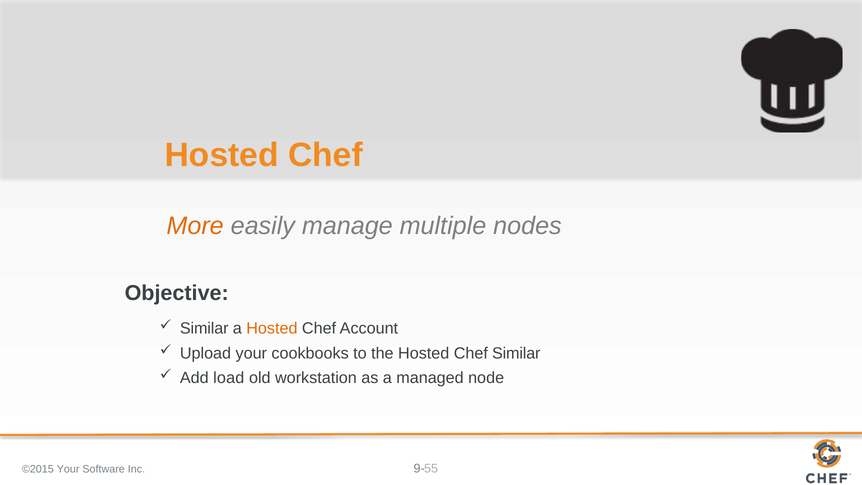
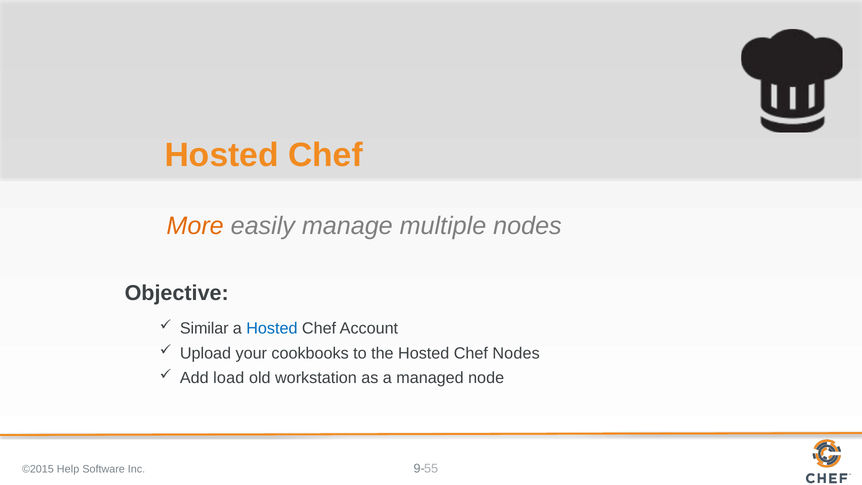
Hosted colour: orange -> blue (272, 328)
Chef Similar: Similar -> Nodes (516, 353)
©2015 Your: Your -> Help (68, 469)
